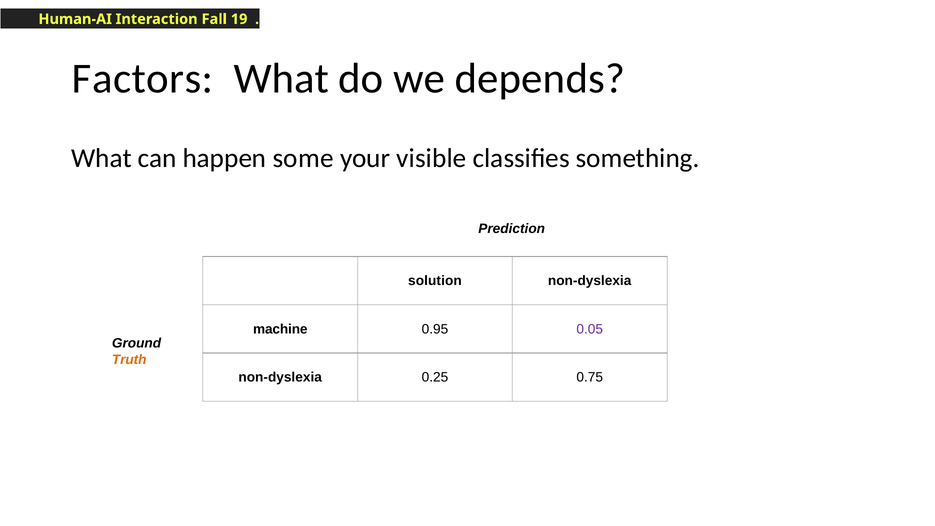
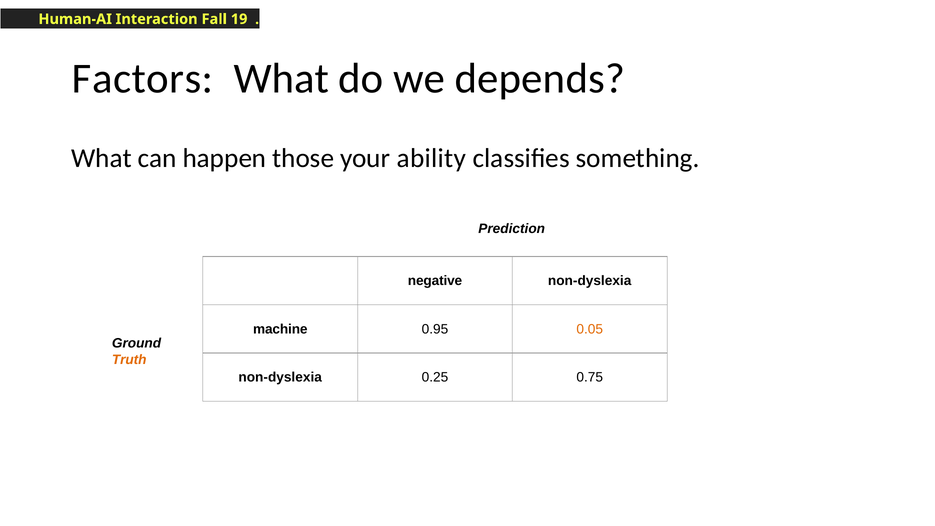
some: some -> those (303, 158)
visible: visible -> ability (431, 158)
solution: solution -> negative (435, 281)
0.05 colour: purple -> orange (590, 329)
